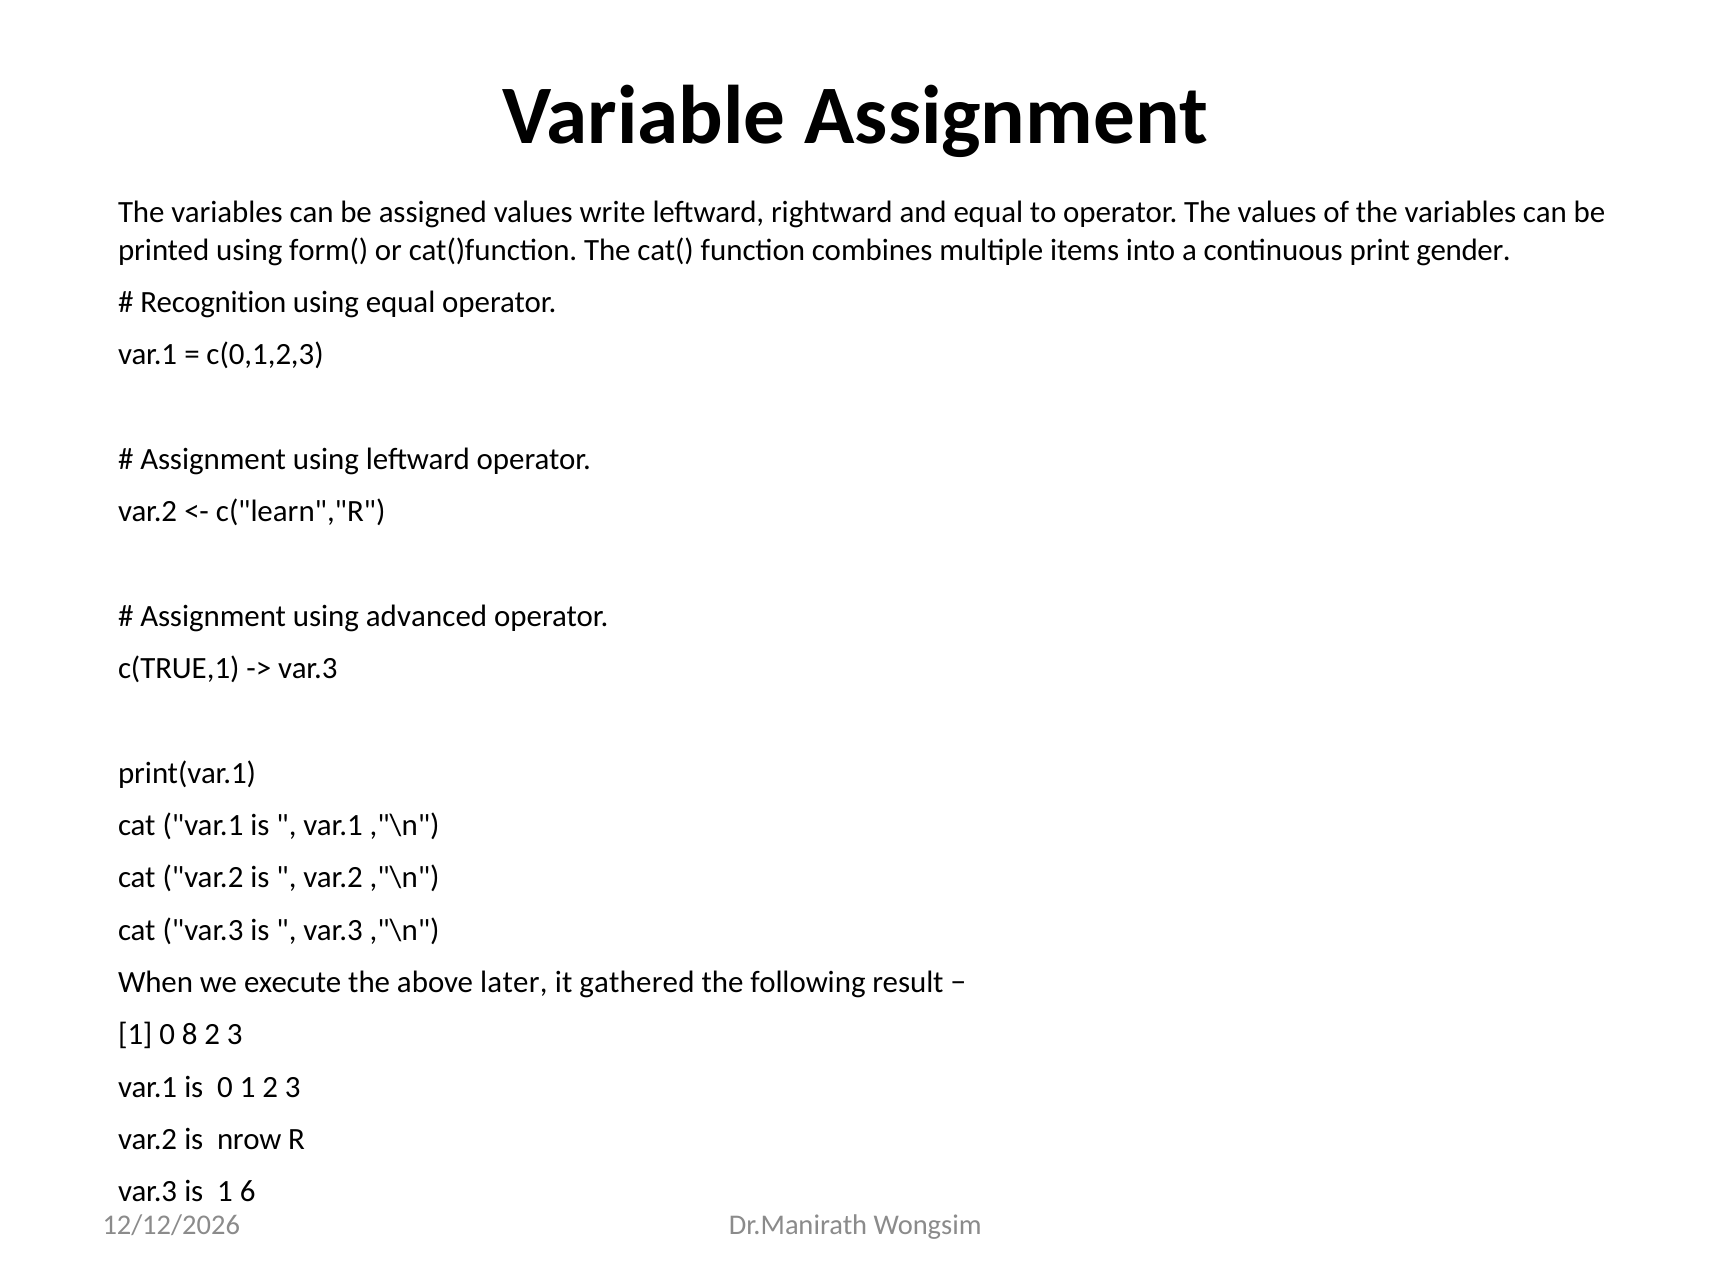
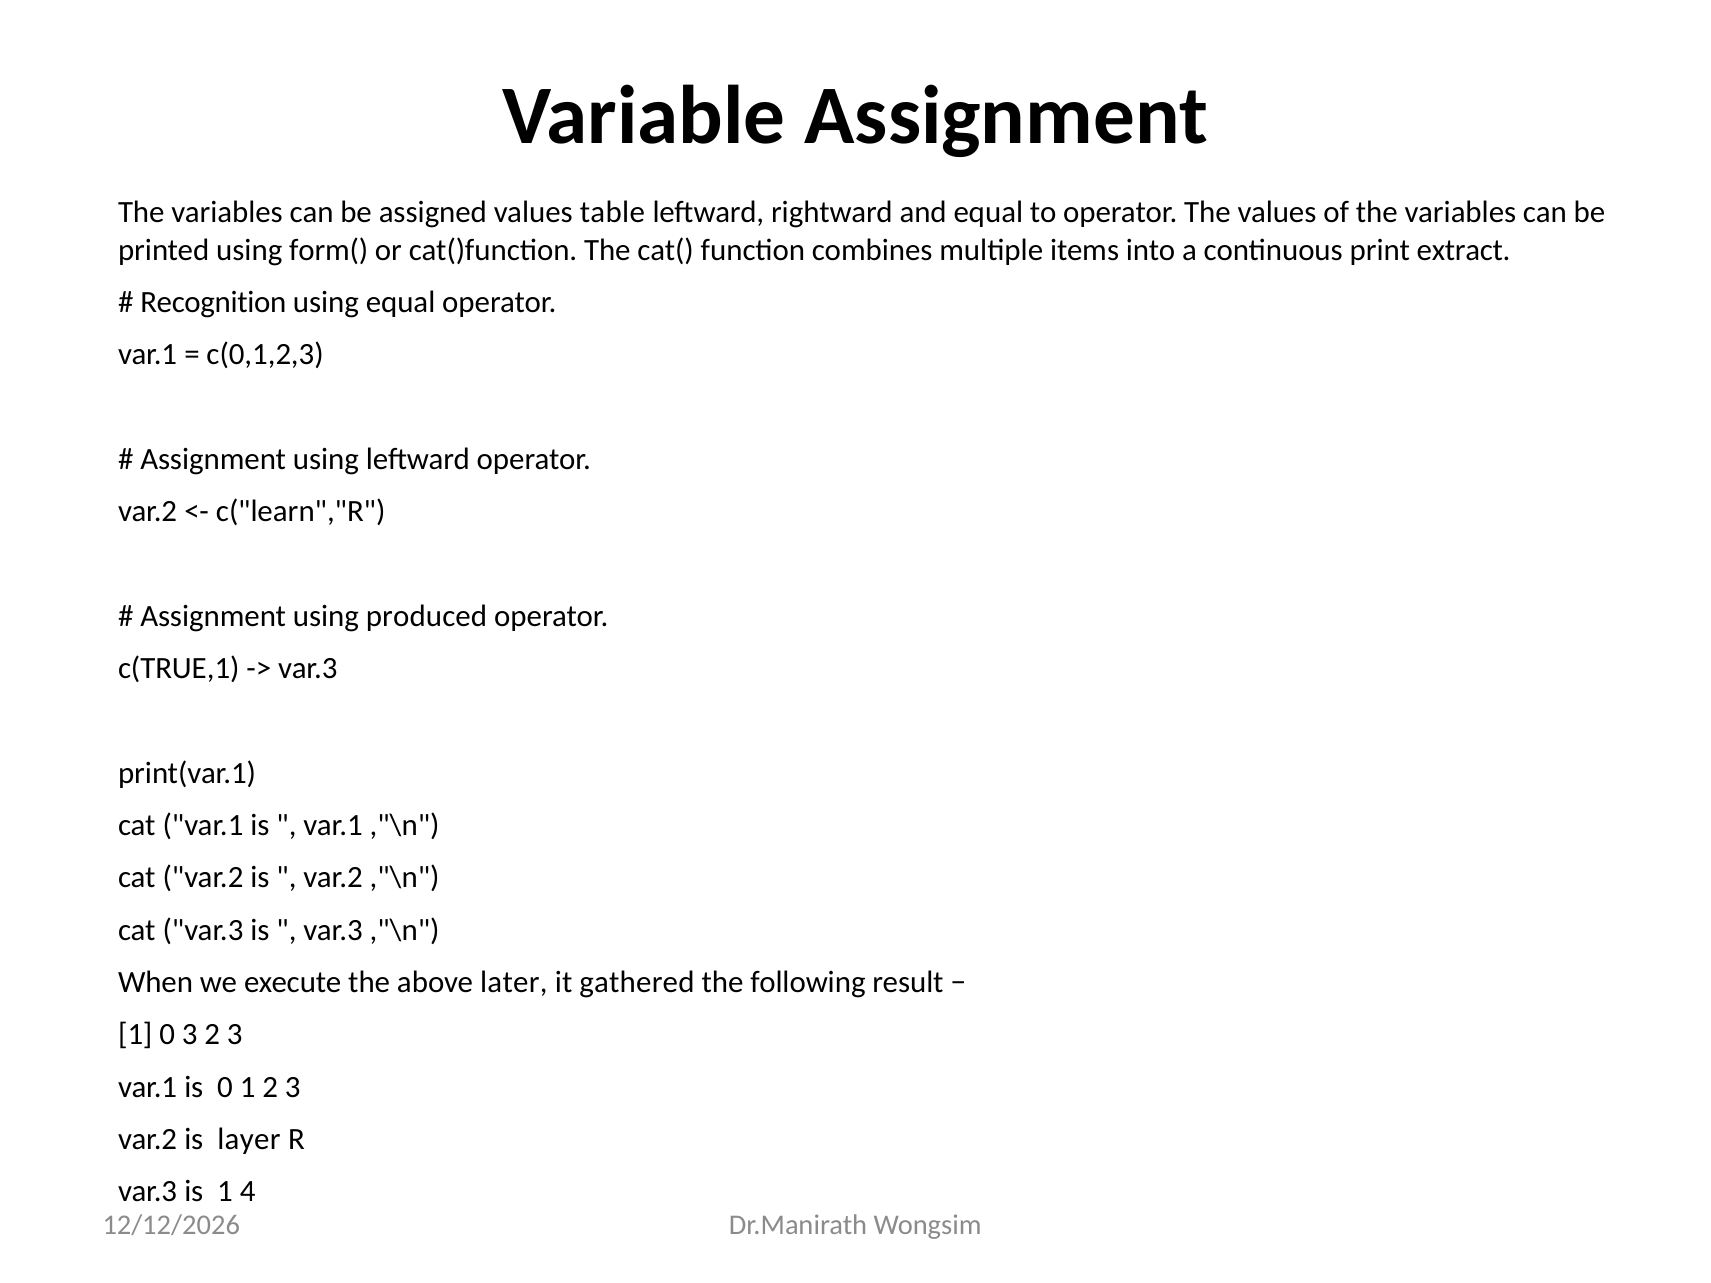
write: write -> table (612, 213)
gender: gender -> extract (1464, 250)
advanced: advanced -> produced (426, 616)
0 8: 8 -> 3 (190, 1035)
nrow: nrow -> layer (249, 1140)
6: 6 -> 4 (248, 1192)
